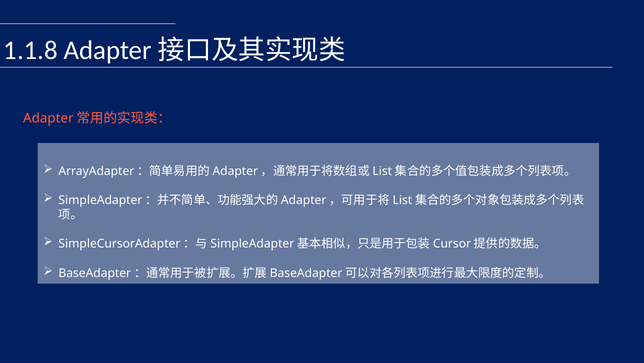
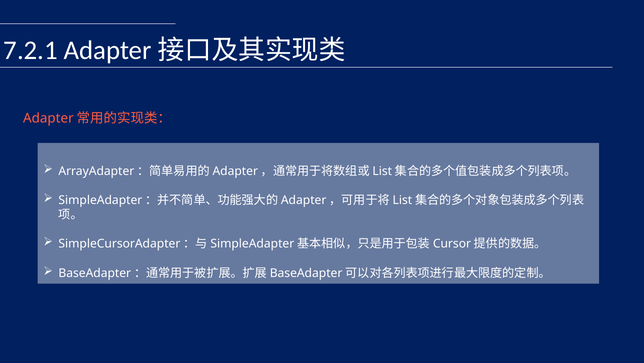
1.1.8: 1.1.8 -> 7.2.1 (31, 50)
